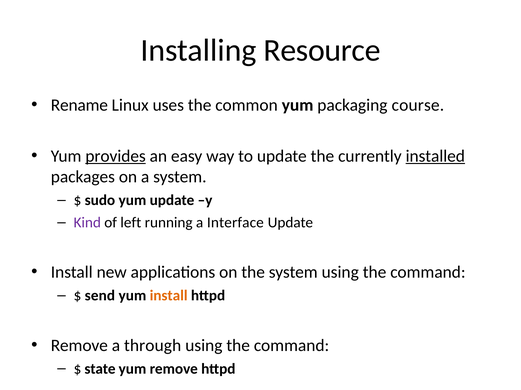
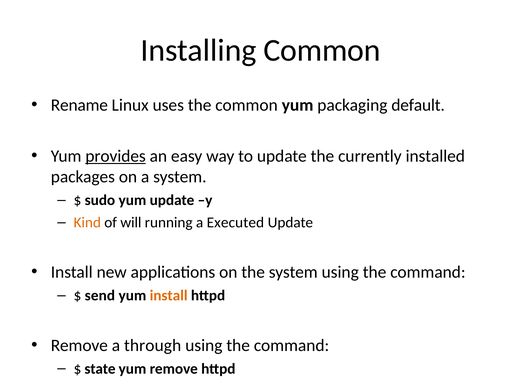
Installing Resource: Resource -> Common (322, 50)
course: course -> default (418, 105)
installed underline: present -> none (435, 156)
Kind colour: purple -> orange (87, 223)
left: left -> will (131, 223)
Interface: Interface -> Executed (235, 223)
